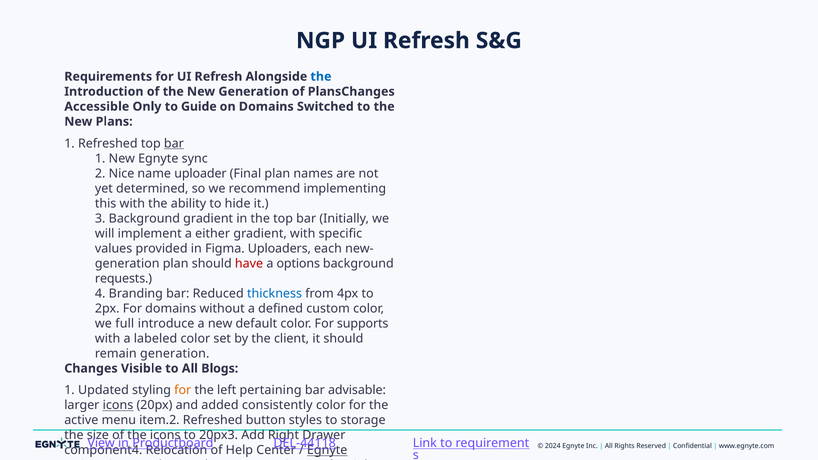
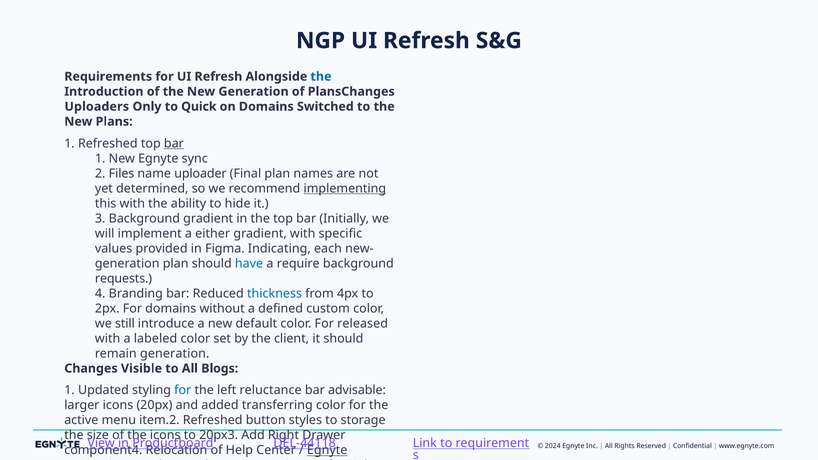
Accessible: Accessible -> Uploaders (97, 107)
Guide: Guide -> Quick (199, 107)
Nice: Nice -> Files (122, 173)
implementing underline: none -> present (345, 188)
Uploaders: Uploaders -> Indicating (279, 248)
have colour: red -> blue (249, 263)
options: options -> require (298, 263)
full: full -> still (125, 324)
supports: supports -> released (363, 324)
for colour: orange -> blue (183, 390)
pertaining: pertaining -> reluctance (271, 390)
icons underline: present -> none (118, 405)
consistently: consistently -> transferring (277, 405)
